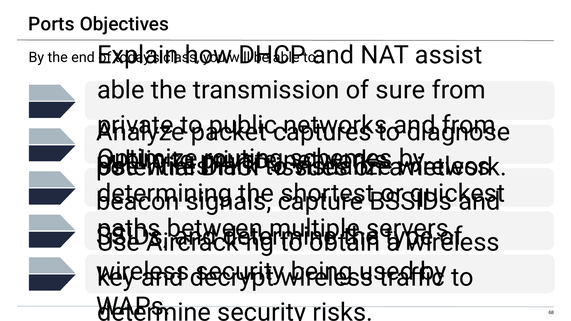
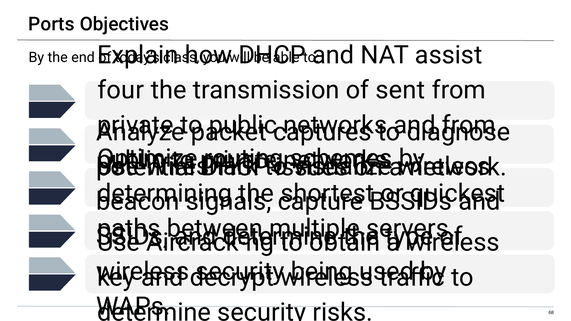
able: able -> four (121, 90)
sure: sure -> sent (400, 90)
